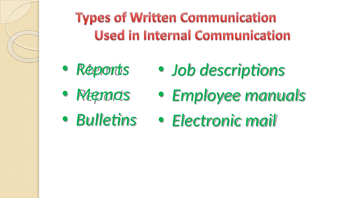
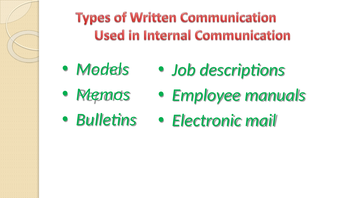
Reports: Reports -> Models (102, 69)
